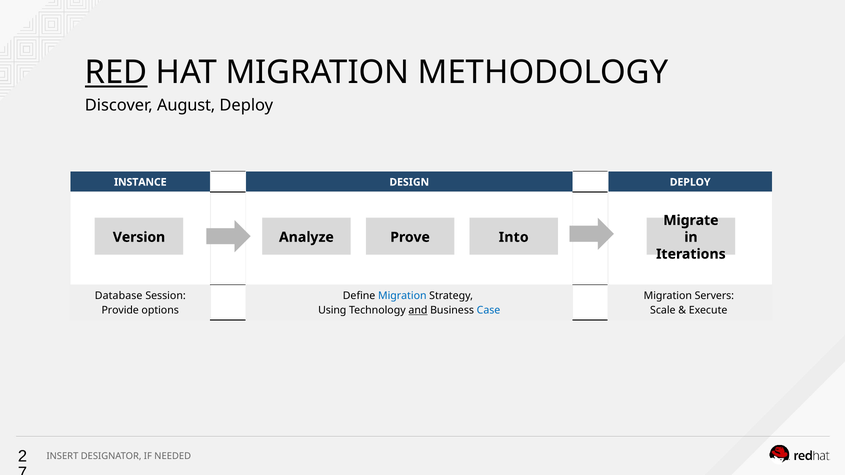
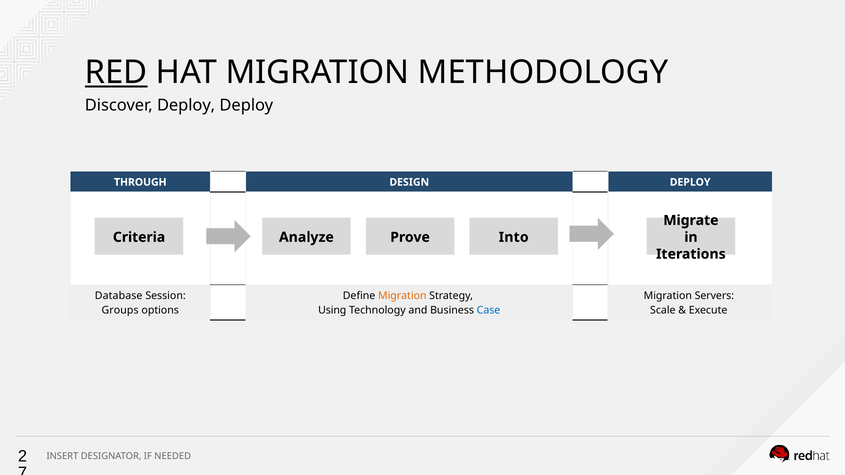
Discover August: August -> Deploy (186, 105)
INSTANCE: INSTANCE -> THROUGH (140, 182)
Version: Version -> Criteria (139, 237)
Migration colour: blue -> orange (402, 296)
Provide: Provide -> Groups (120, 310)
and underline: present -> none (418, 310)
